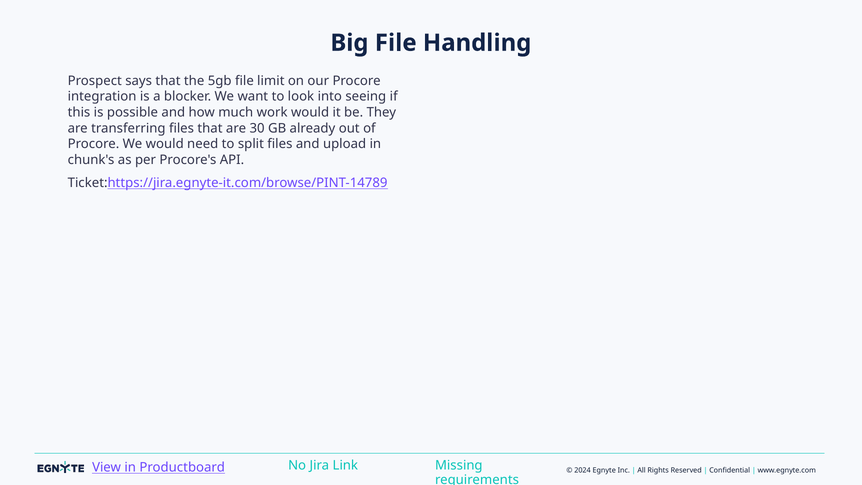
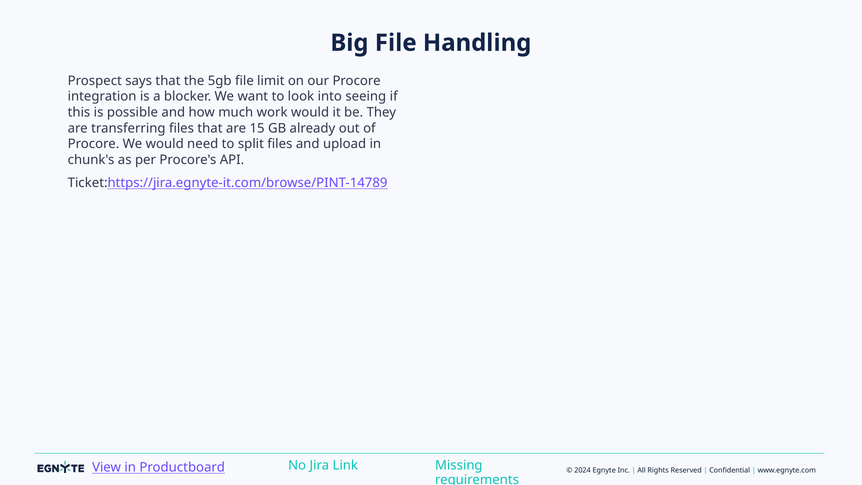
30: 30 -> 15 (257, 128)
